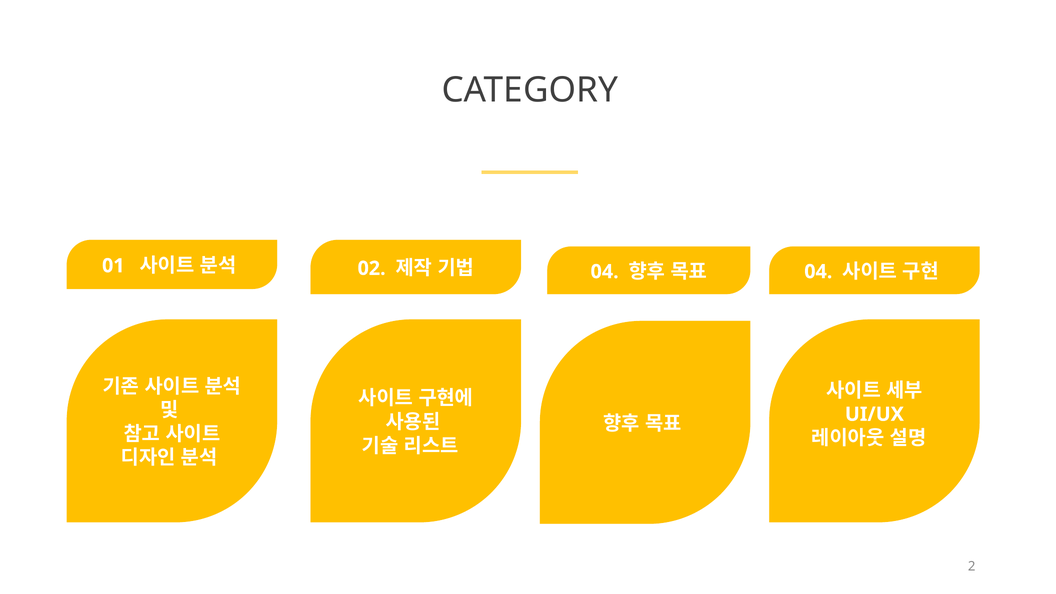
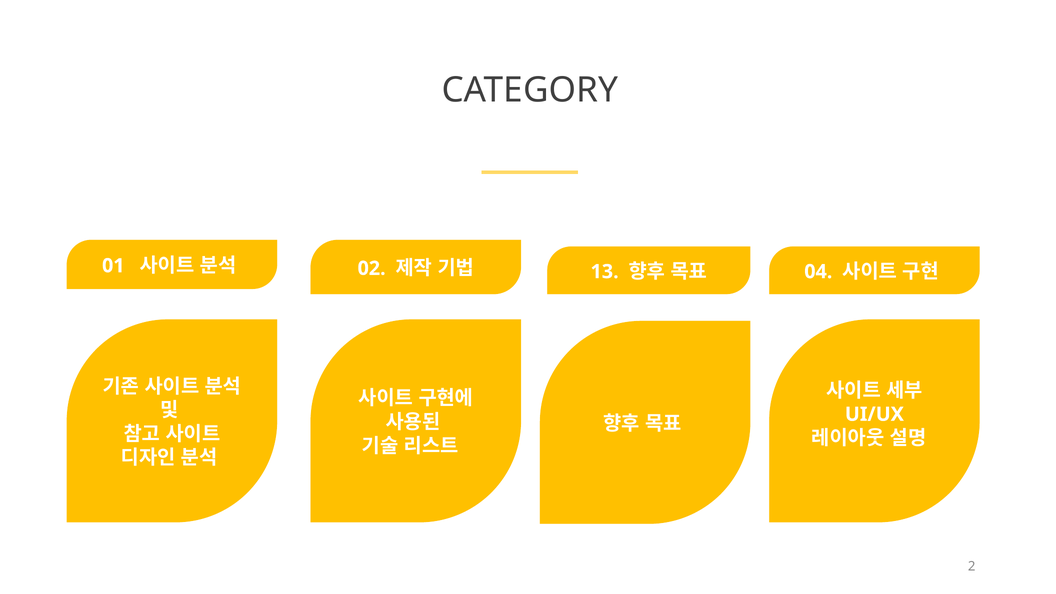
04: 04 -> 13 (605, 272)
